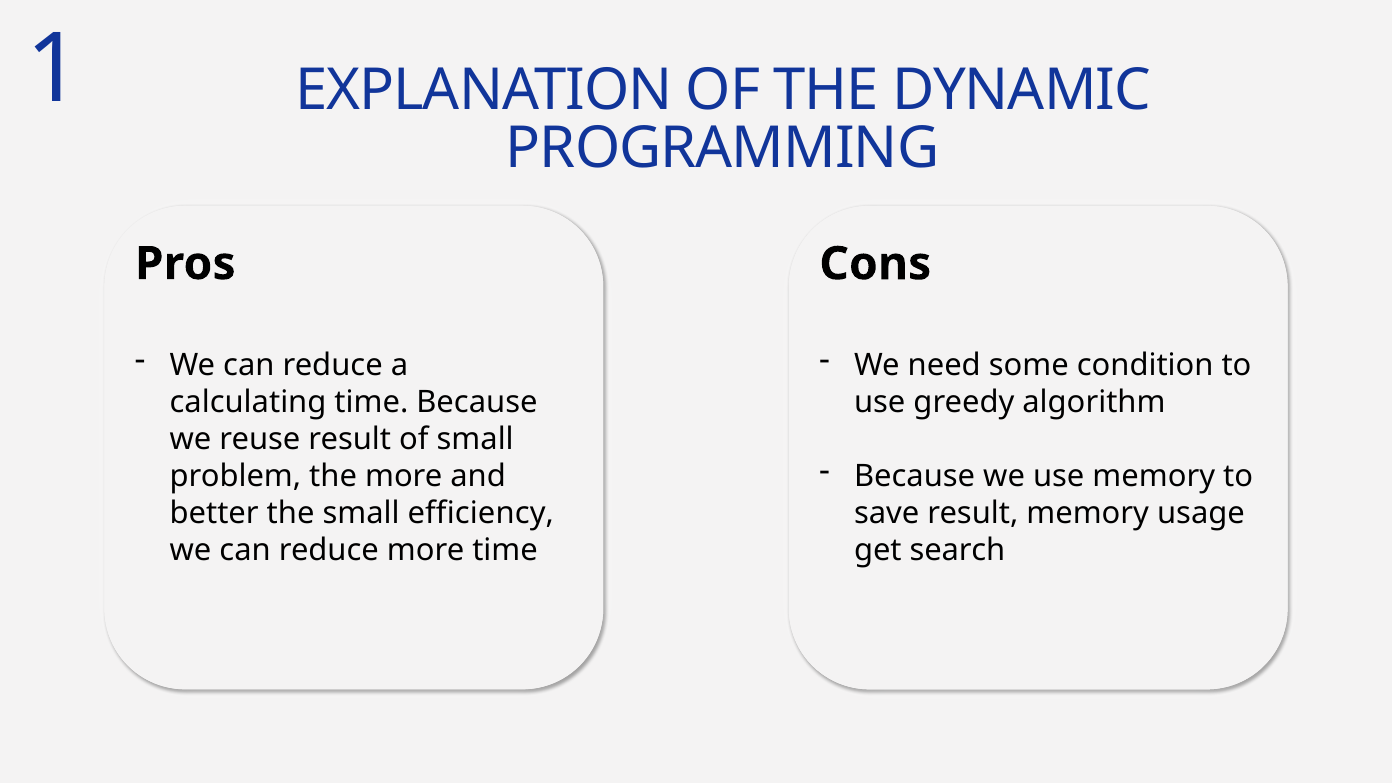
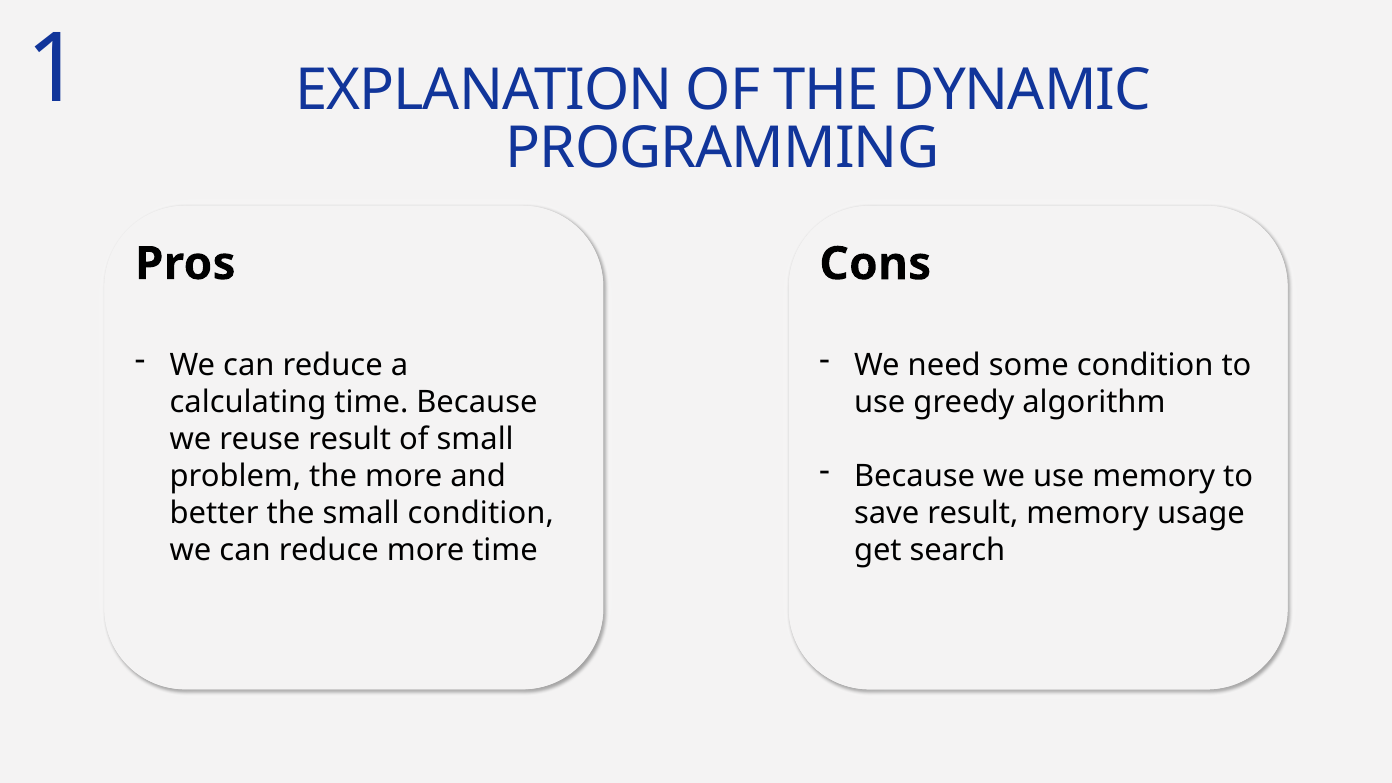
small efficiency: efficiency -> condition (481, 513)
